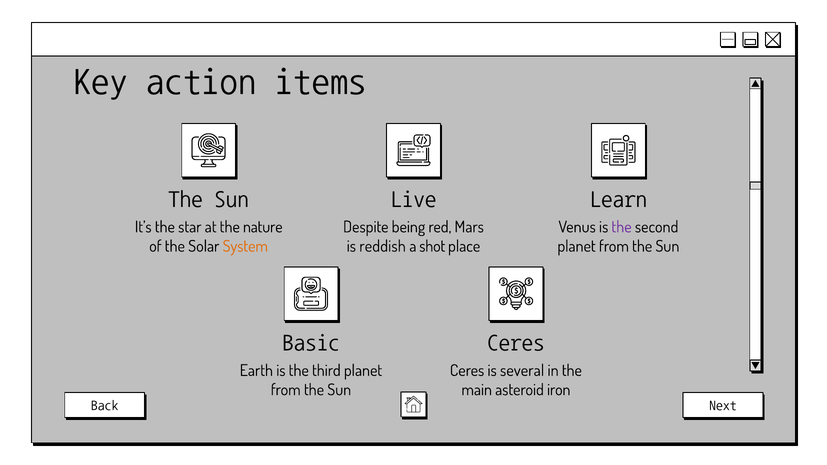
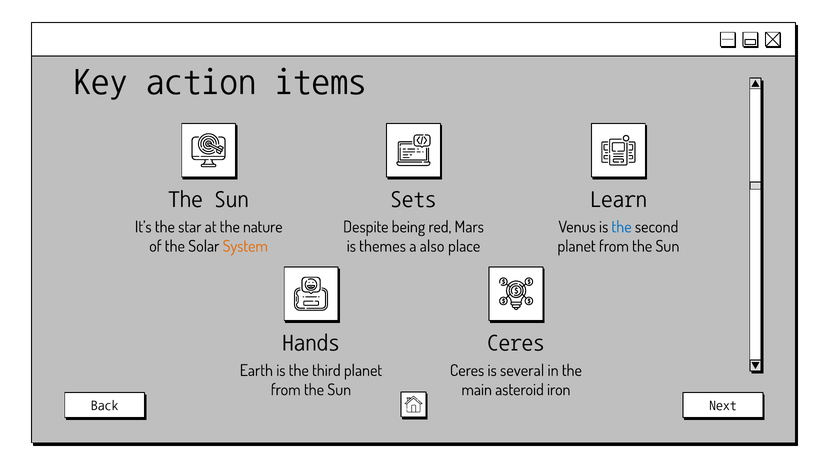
Live: Live -> Sets (413, 199)
the colour: purple -> blue (622, 227)
reddish: reddish -> themes (383, 246)
shot: shot -> also (432, 246)
Basic: Basic -> Hands (311, 342)
